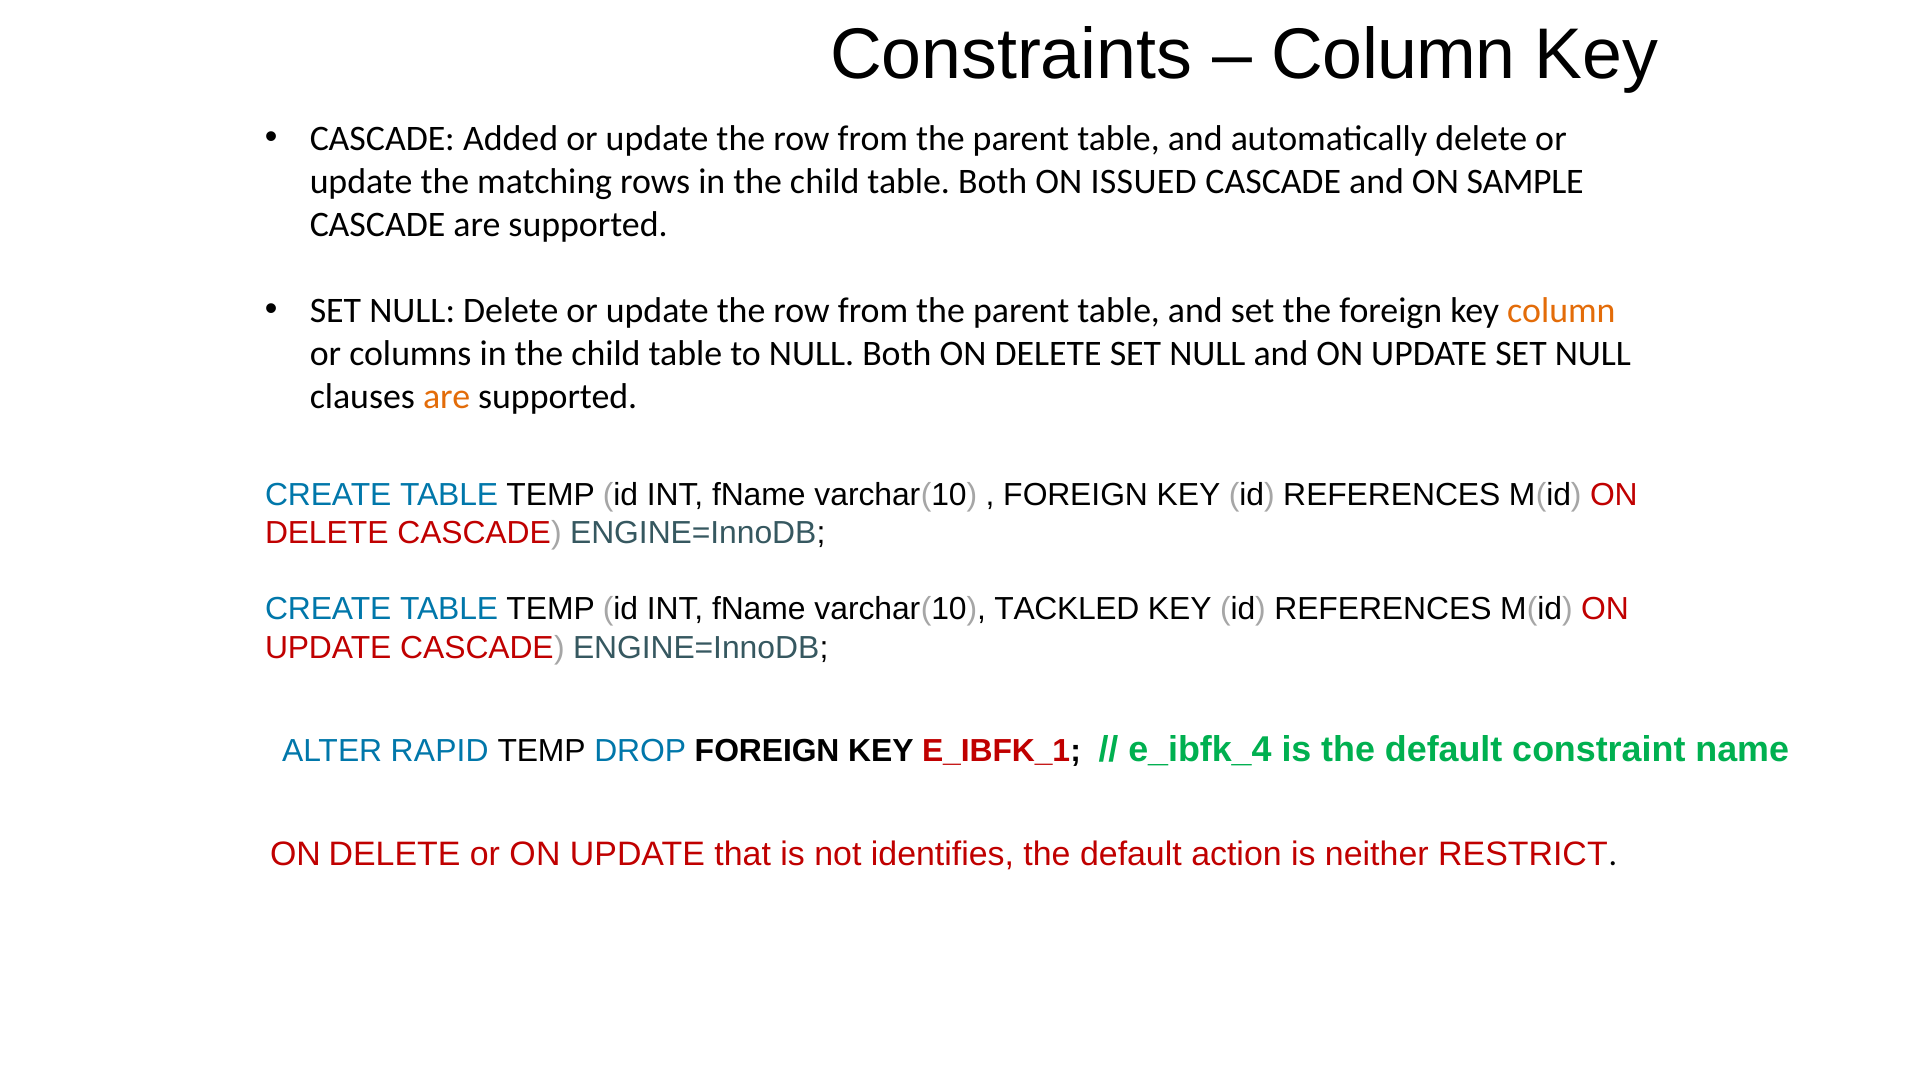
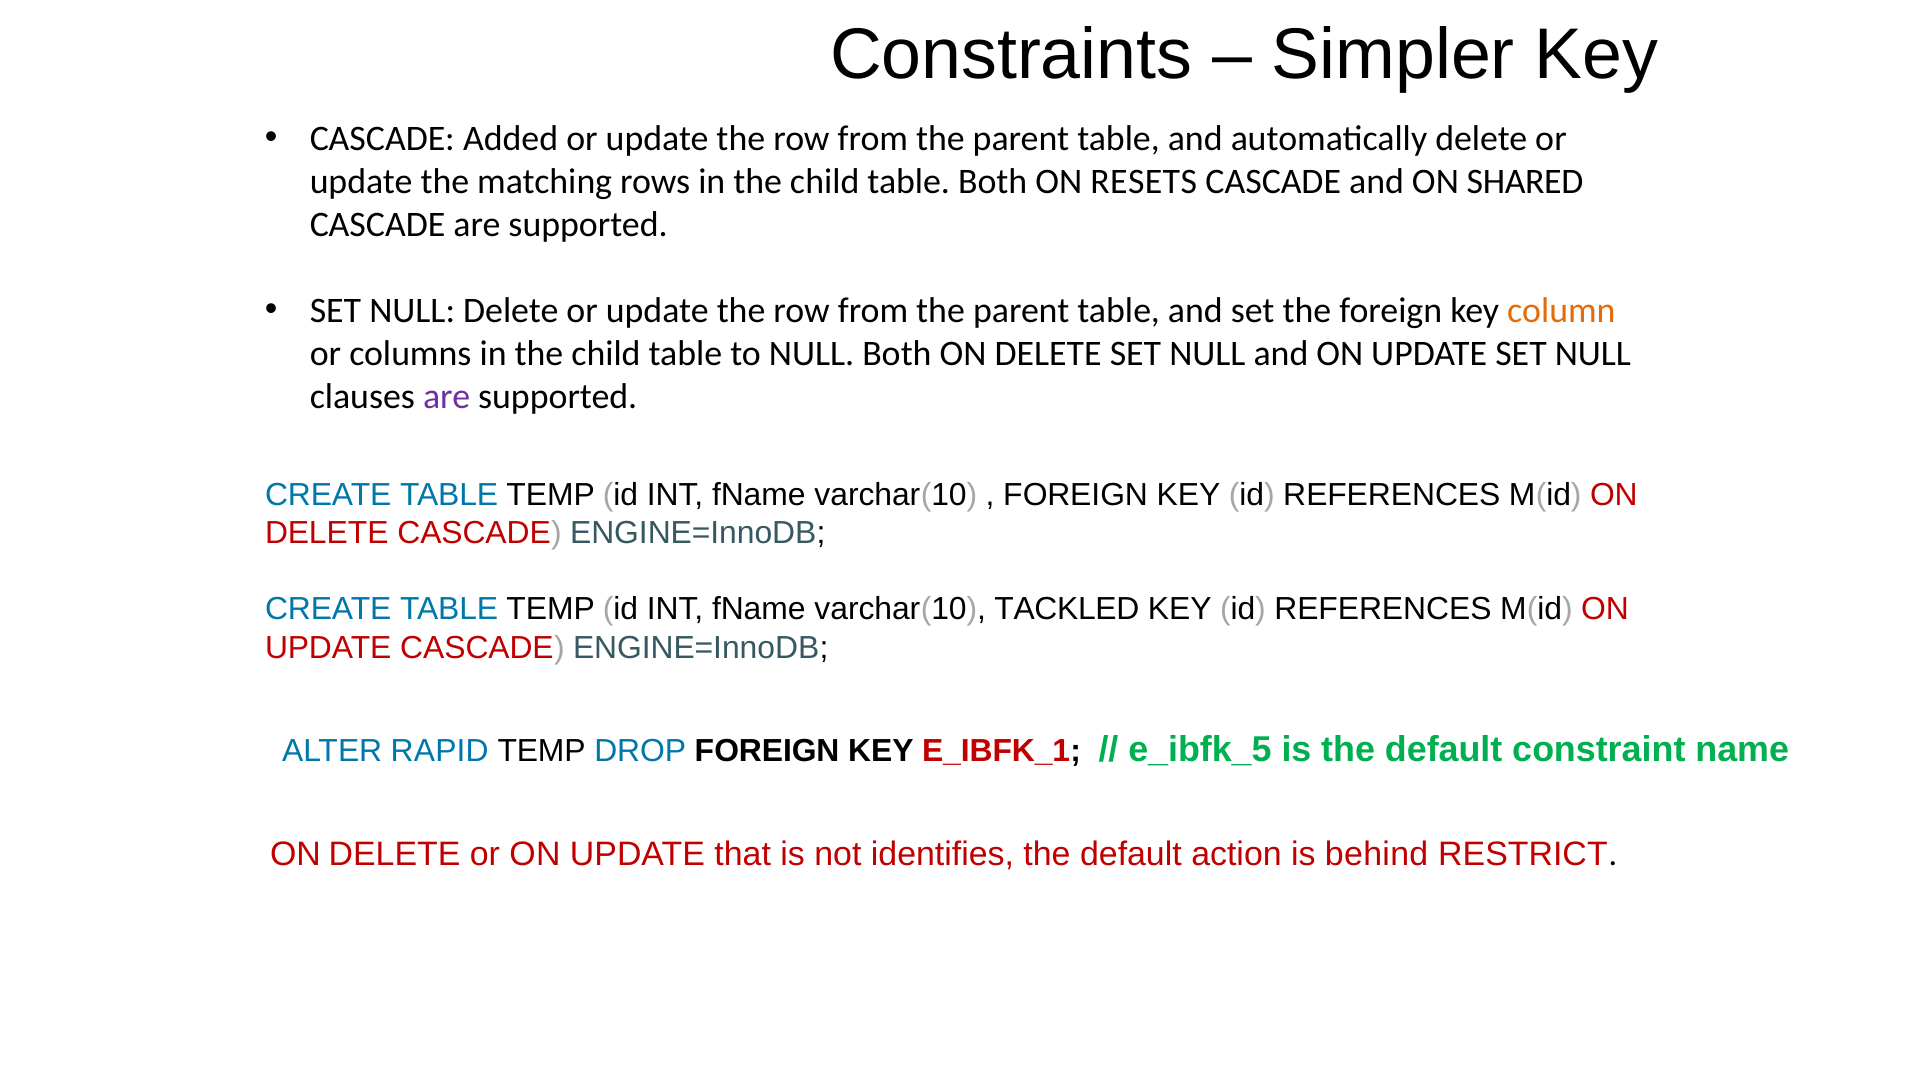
Column: Column -> Simpler (1393, 55)
ISSUED: ISSUED -> RESETS (1144, 182)
SAMPLE: SAMPLE -> SHARED (1525, 182)
are colour: orange -> purple (447, 397)
e_ibfk_4: e_ibfk_4 -> e_ibfk_5 (1200, 750)
neither: neither -> behind (1377, 854)
